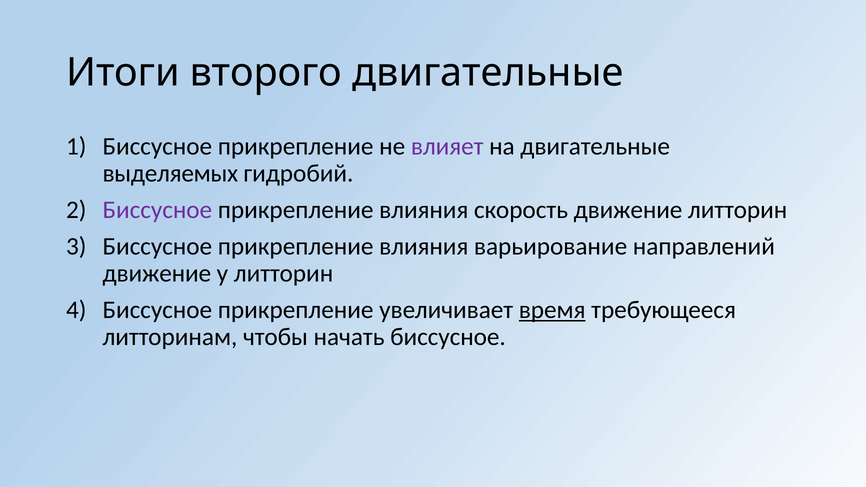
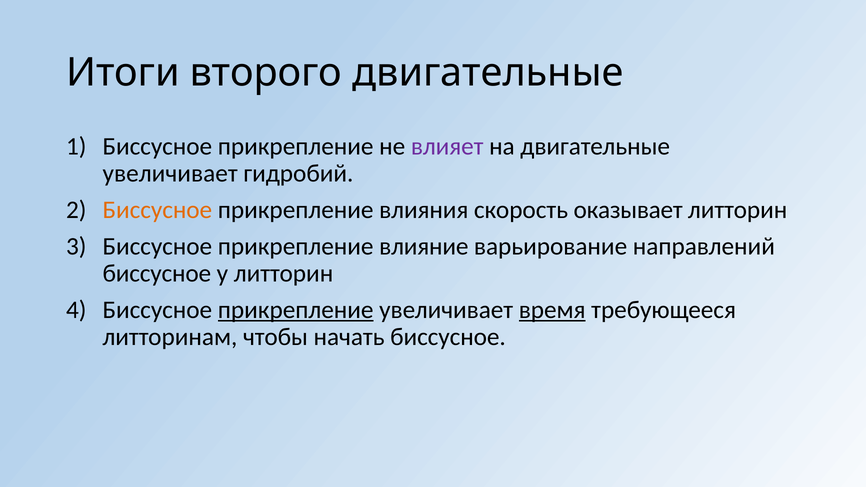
выделяемых: выделяемых -> увеличивает (170, 174)
Биссусное colour: purple -> orange (157, 210)
скорость движение: движение -> оказывает (628, 210)
влияния: влияния -> влияние (424, 246)
движение: движение -> биссусное (157, 274)
прикрепление underline: none -> present (296, 310)
